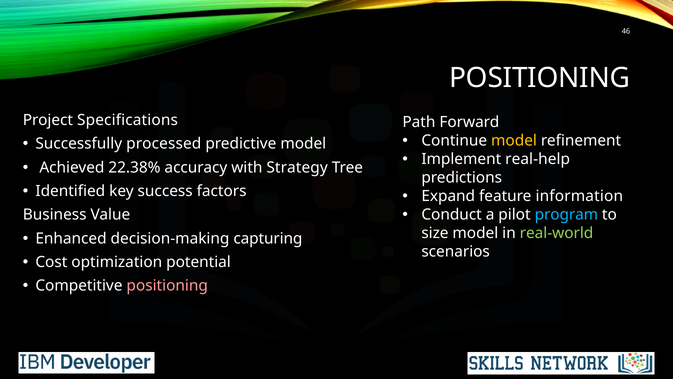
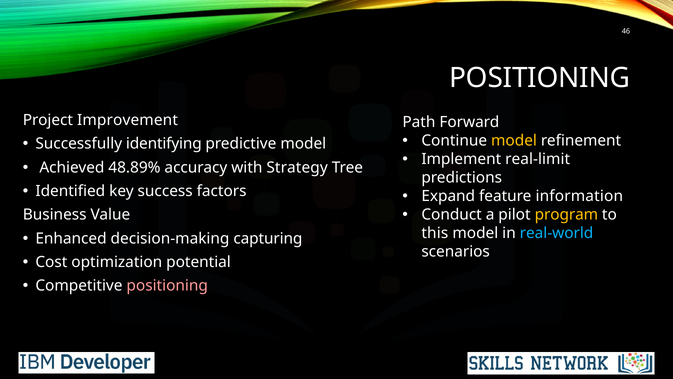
Specifications: Specifications -> Improvement (128, 120)
processed: processed -> identifying (164, 144)
real-help: real-help -> real-limit (538, 159)
22.38%: 22.38% -> 48.89% (134, 167)
program colour: light blue -> yellow (566, 215)
size: size -> this (435, 233)
real-world colour: light green -> light blue (557, 233)
